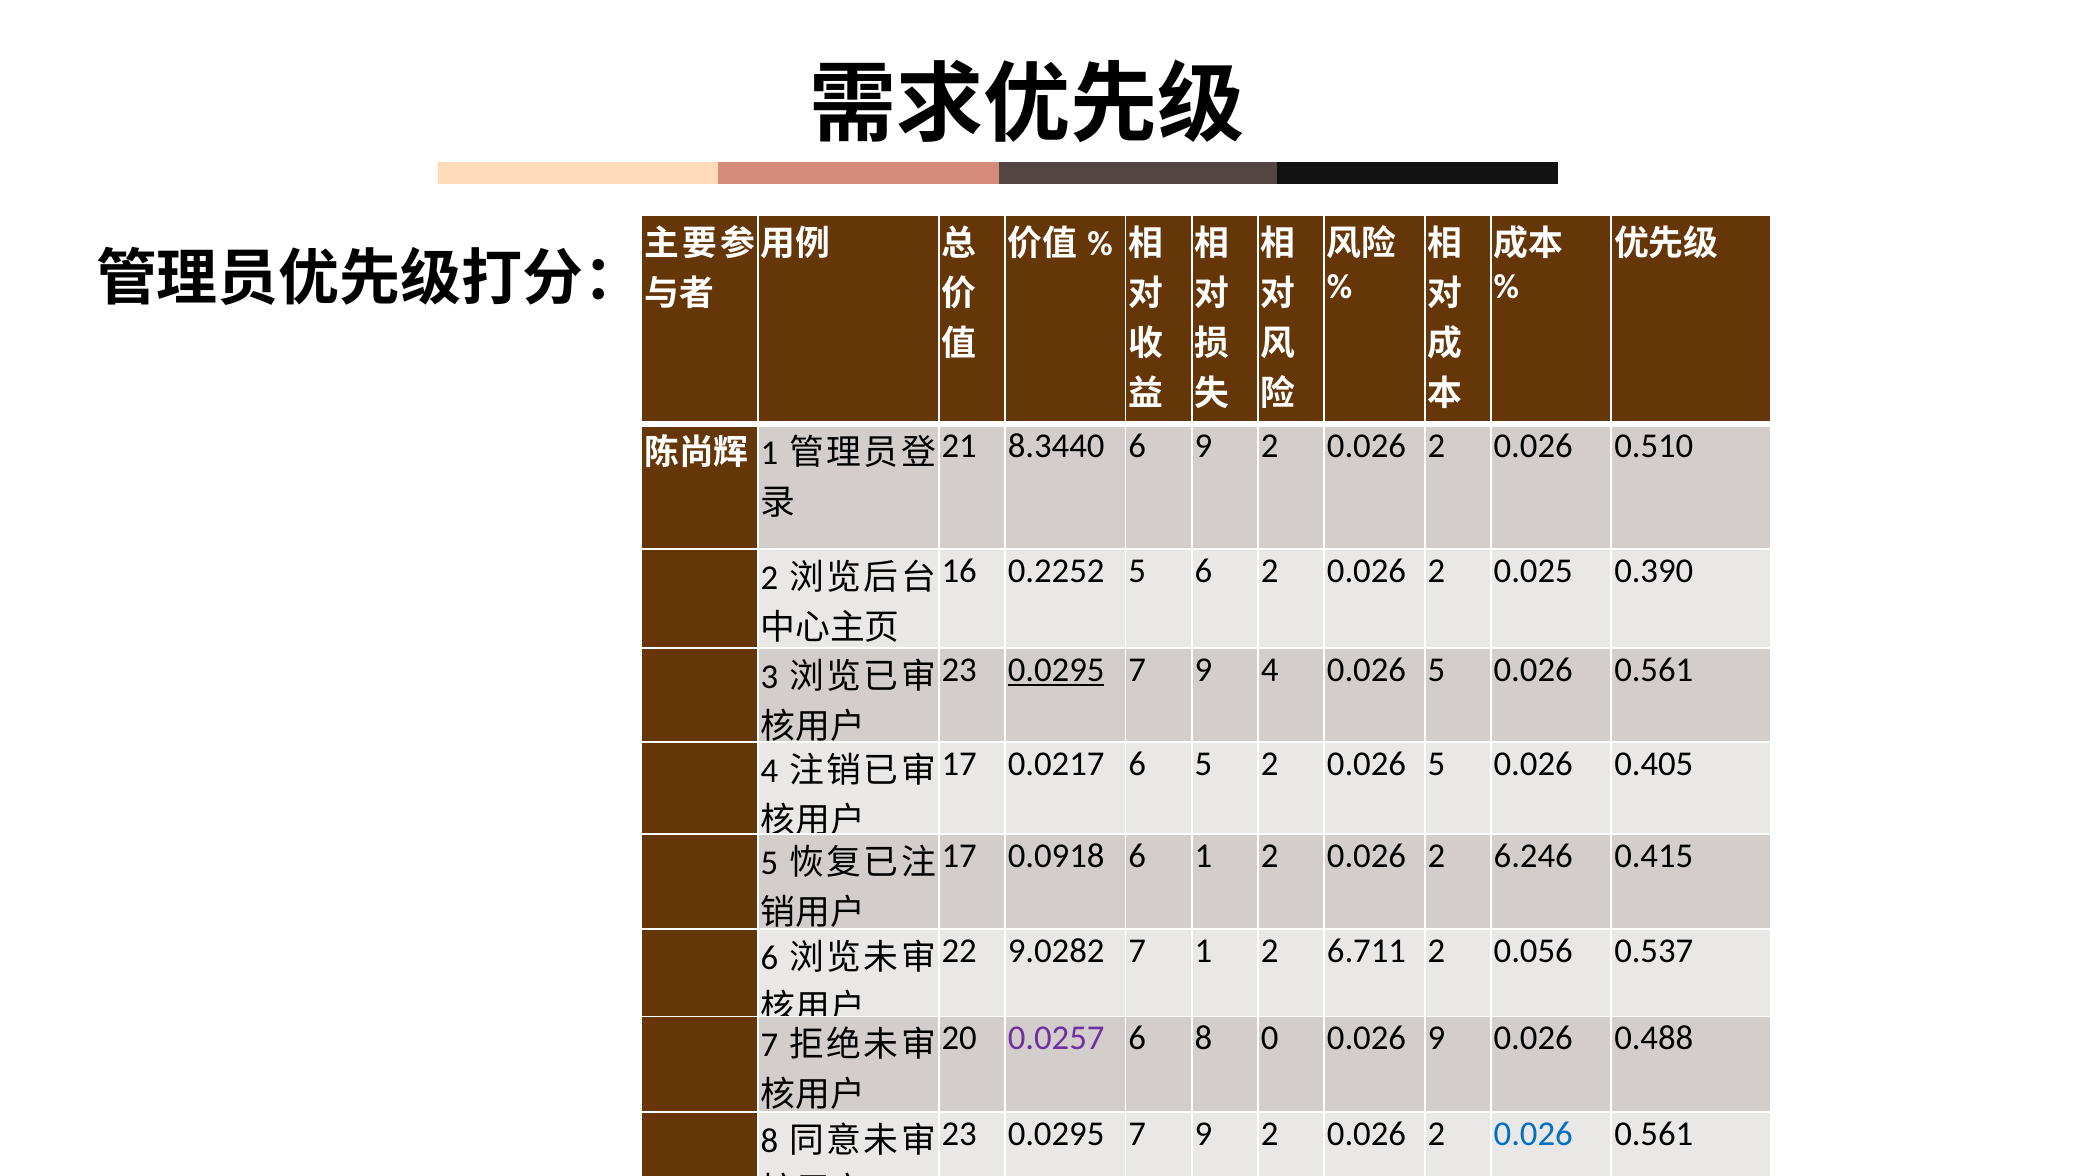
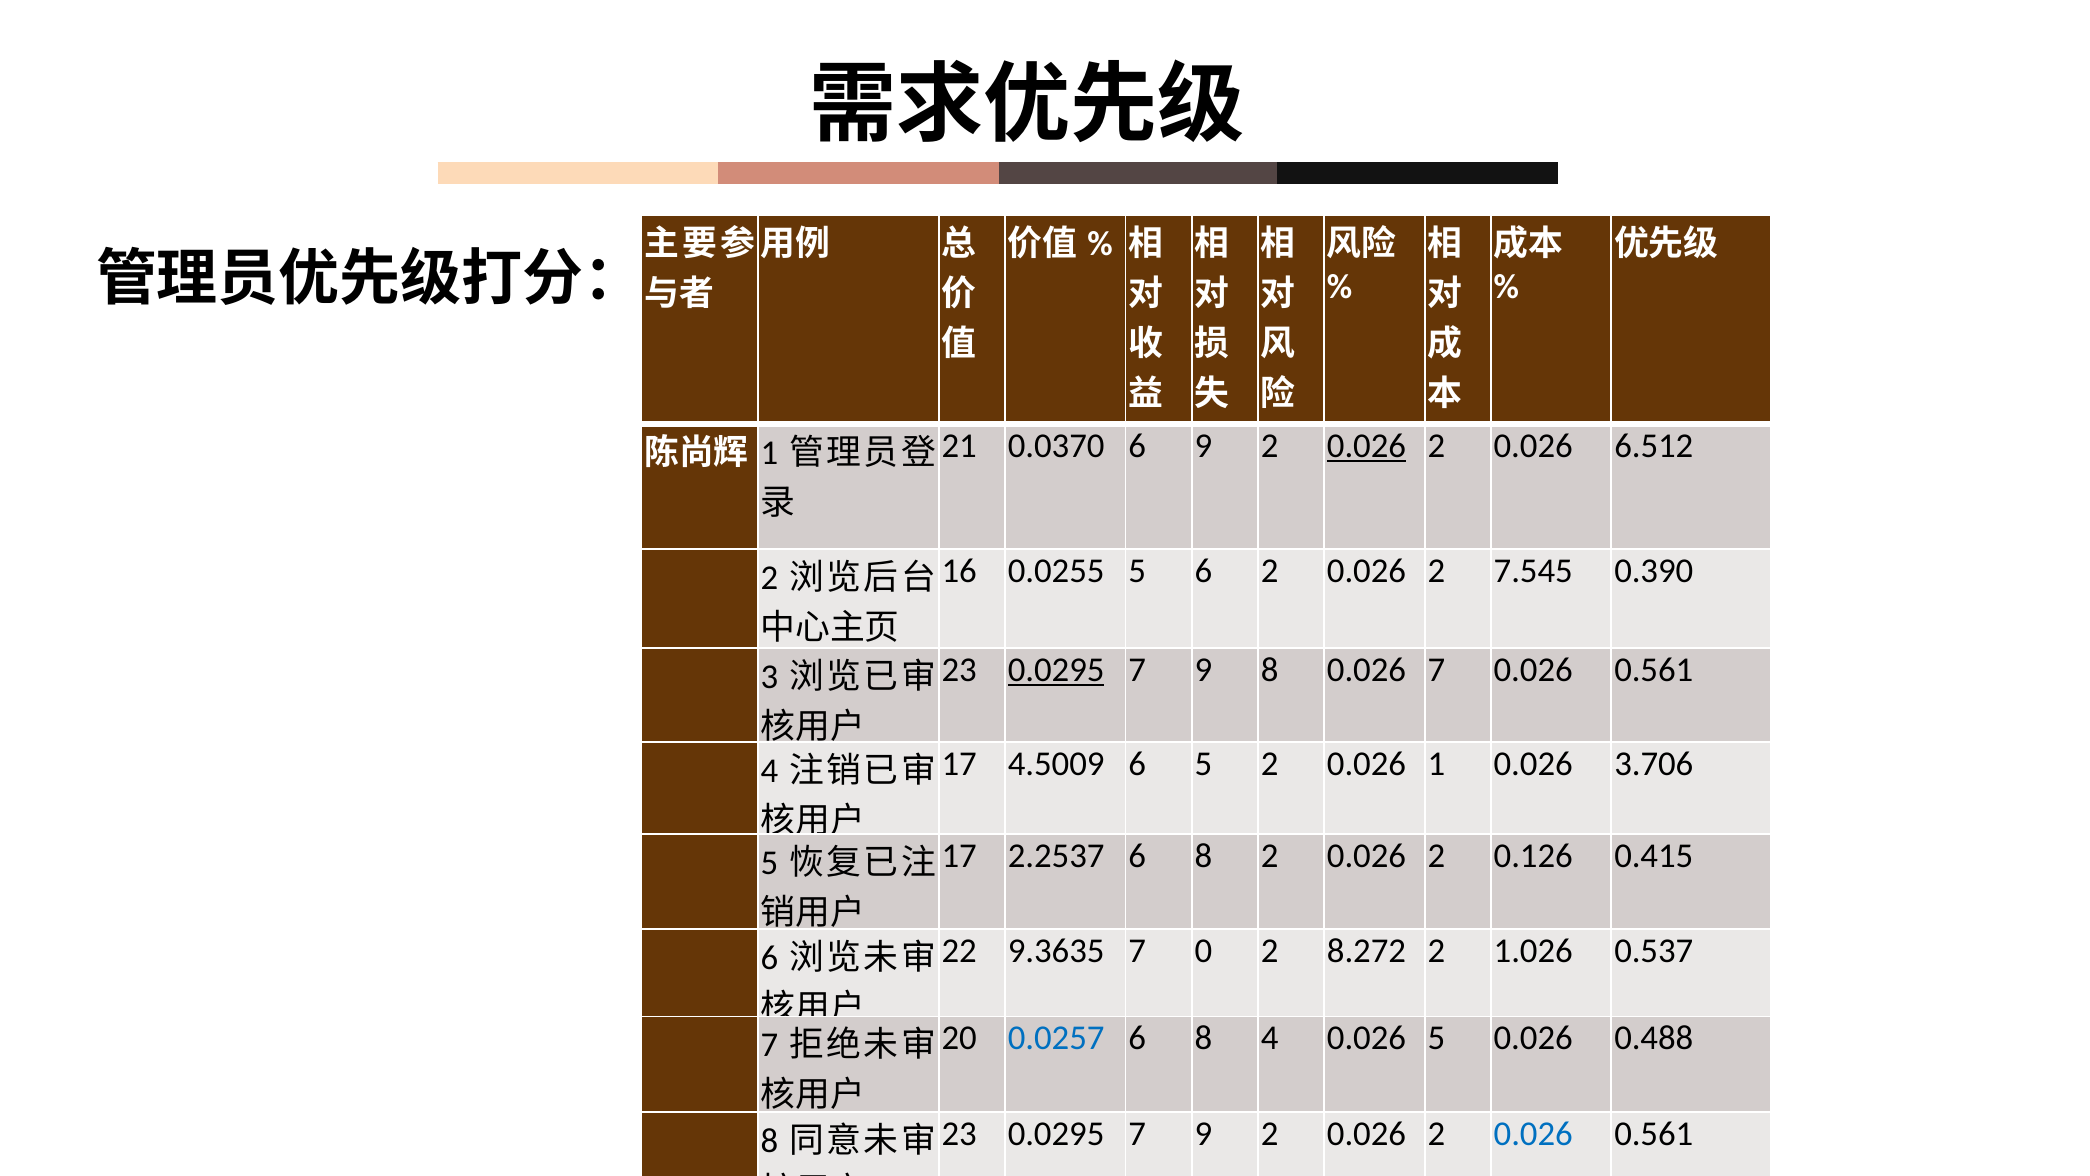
8.3440: 8.3440 -> 0.0370 (1056, 446)
0.026 underline: none -> present (1366, 446)
0.510: 0.510 -> 6.512 (1654, 446)
0.2252: 0.2252 -> 0.0255 (1056, 571)
0.025: 0.025 -> 7.545 (1533, 571)
9 4: 4 -> 8 (1270, 670)
5: 5 -> 7 (1436, 670)
0.0217: 0.0217 -> 4.5009 (1056, 763)
2 0.026 5: 5 -> 1 (1436, 763)
0.405: 0.405 -> 3.706 (1654, 763)
0.0918: 0.0918 -> 2.2537 (1056, 855)
1: 1 -> 8 (1203, 855)
6.246: 6.246 -> 0.126 (1533, 855)
9.0282: 9.0282 -> 9.3635 (1056, 951)
7 1: 1 -> 0 (1203, 951)
6.711: 6.711 -> 8.272 (1366, 951)
0.056: 0.056 -> 1.026 (1533, 951)
0.0257 colour: purple -> blue (1056, 1038)
8 0: 0 -> 4 (1270, 1038)
0.026 9: 9 -> 5 (1436, 1038)
